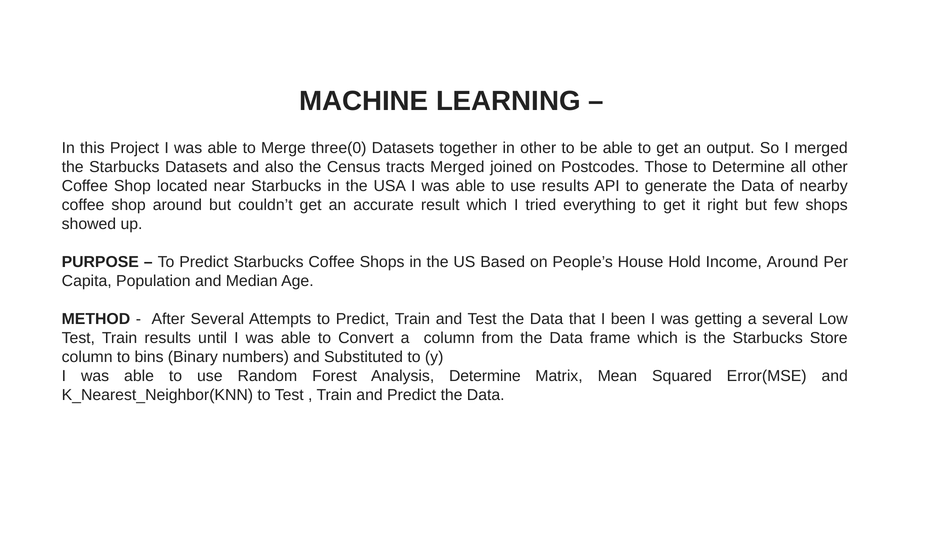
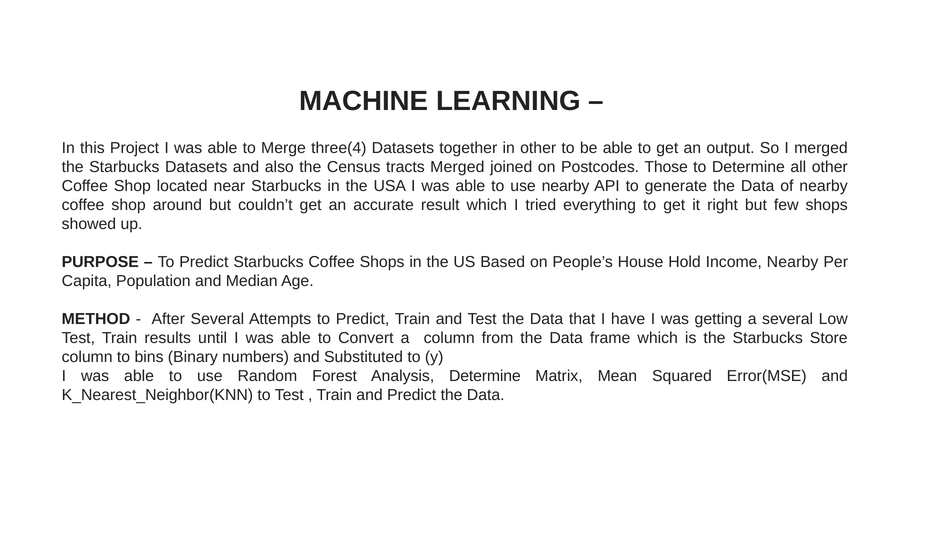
three(0: three(0 -> three(4 (339, 148)
use results: results -> nearby (566, 186)
Income Around: Around -> Nearby (793, 262)
been: been -> have (628, 319)
